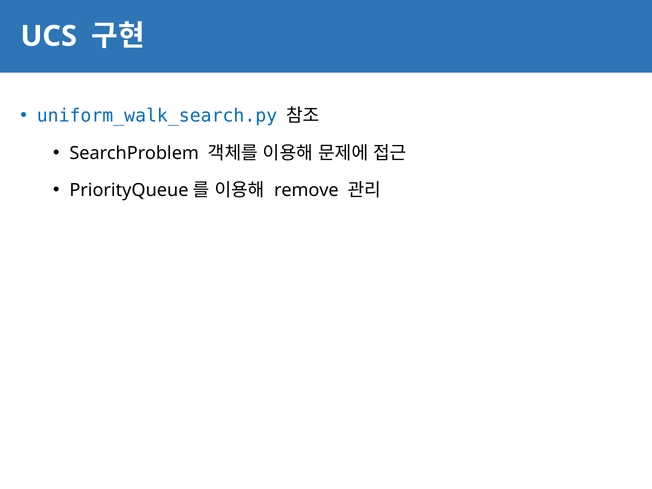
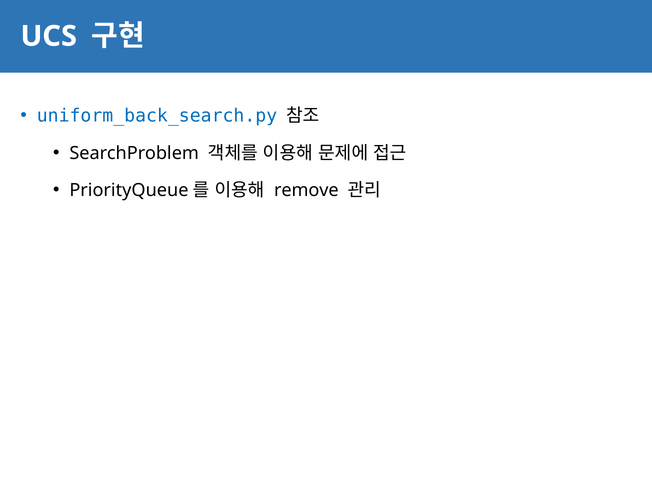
uniform_walk_search.py: uniform_walk_search.py -> uniform_back_search.py (157, 116)
